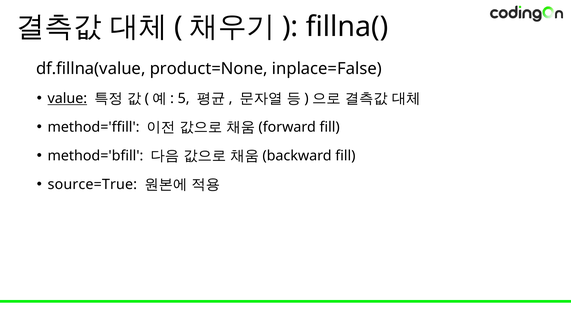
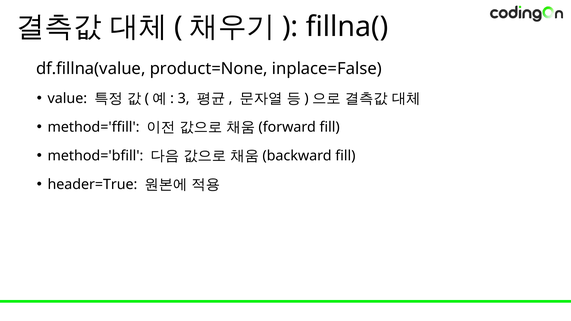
value underline: present -> none (67, 99)
5: 5 -> 3 (184, 99)
source=True: source=True -> header=True (92, 185)
